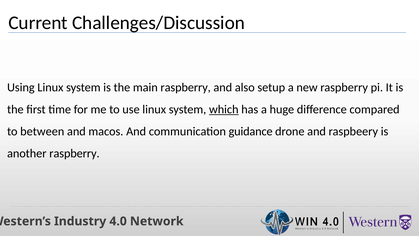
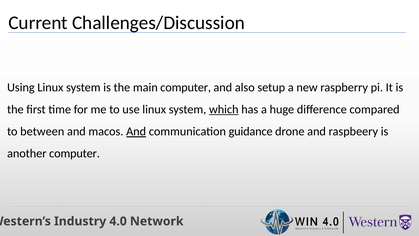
main raspberry: raspberry -> computer (186, 87)
And underline: none -> present (136, 131)
another raspberry: raspberry -> computer (75, 153)
